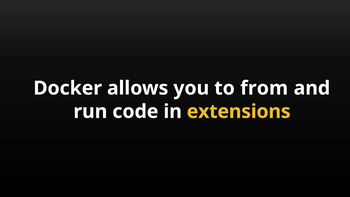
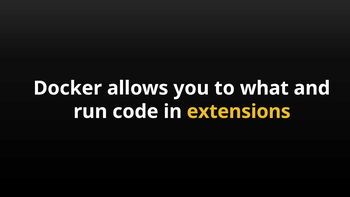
from: from -> what (264, 88)
